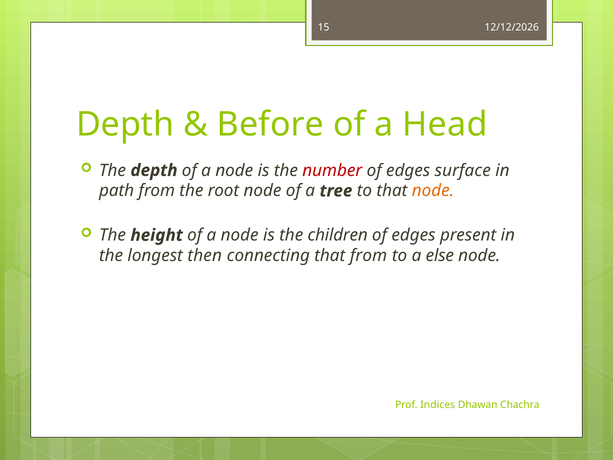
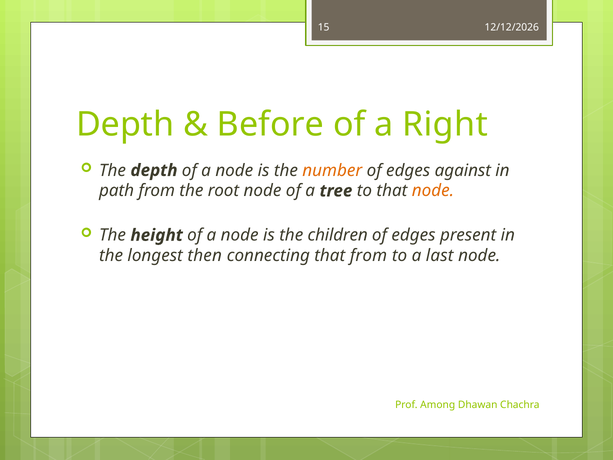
Head: Head -> Right (445, 124)
number colour: red -> orange (332, 170)
surface: surface -> against (463, 170)
else: else -> last (440, 256)
Indices: Indices -> Among (438, 404)
